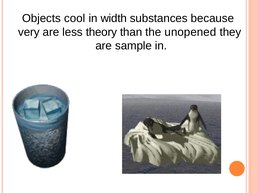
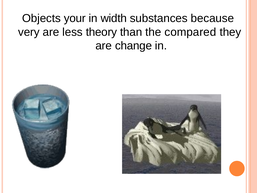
cool: cool -> your (75, 18)
unopened: unopened -> compared (190, 32)
sample: sample -> change (134, 46)
